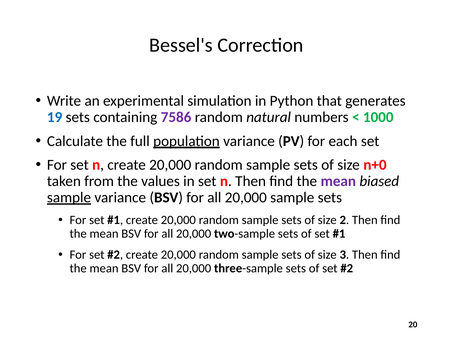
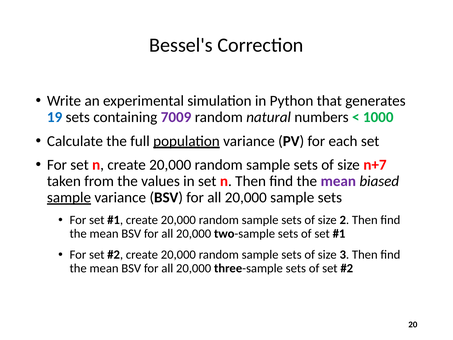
7586: 7586 -> 7009 (176, 117)
n+0: n+0 -> n+7 (375, 165)
